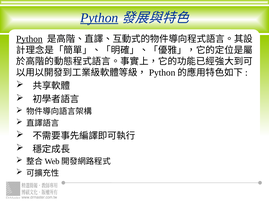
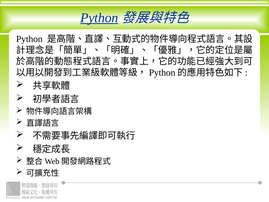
Python underline: present -> none (29, 39)
